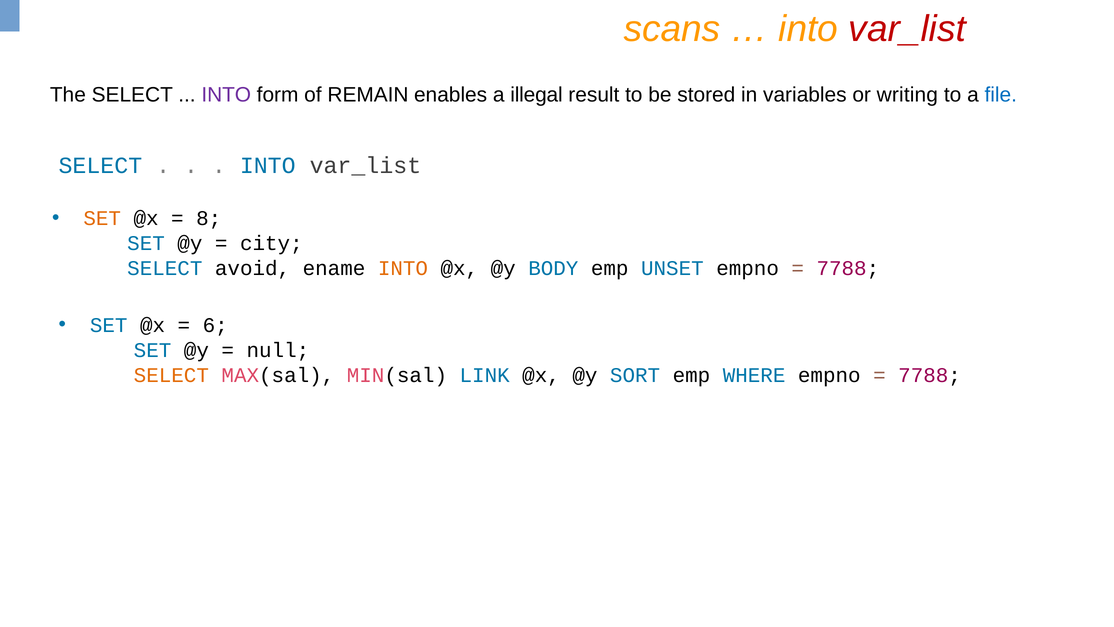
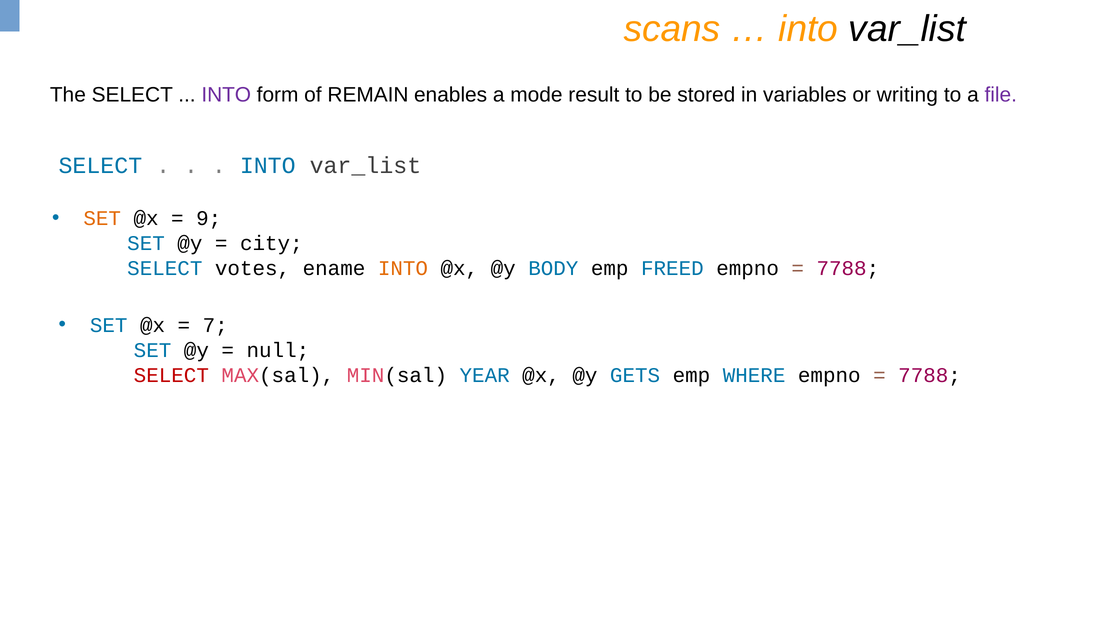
var_list colour: red -> black (907, 29)
illegal: illegal -> mode (536, 95)
file colour: blue -> purple (1001, 95)
8: 8 -> 9 (209, 218)
avoid: avoid -> votes (253, 268)
UNSET: UNSET -> FREED (672, 268)
6: 6 -> 7 (215, 325)
SELECT colour: orange -> red (171, 375)
LINK: LINK -> YEAR (485, 375)
SORT: SORT -> GETS (635, 375)
